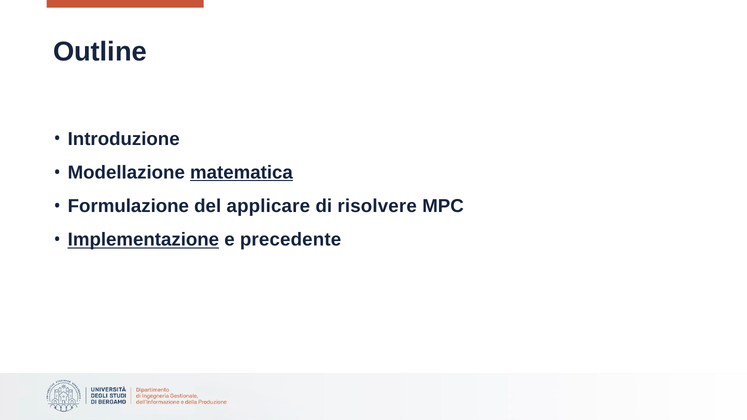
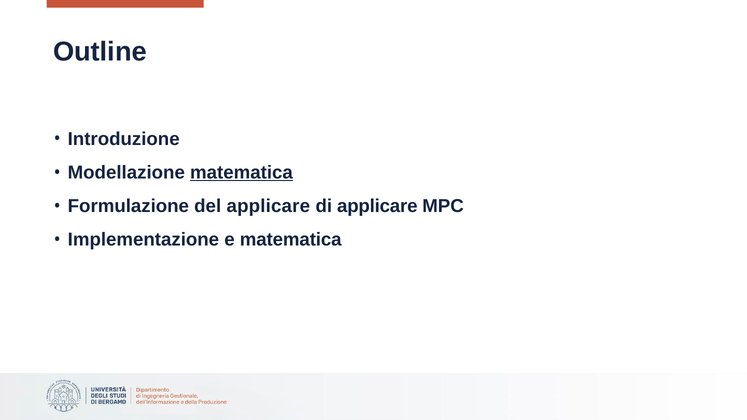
di risolvere: risolvere -> applicare (377, 206)
Implementazione underline: present -> none (143, 240)
e precedente: precedente -> matematica (291, 240)
